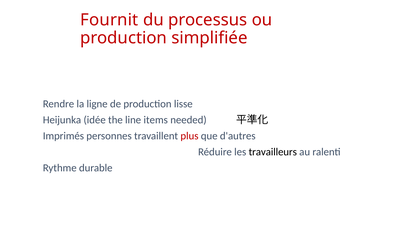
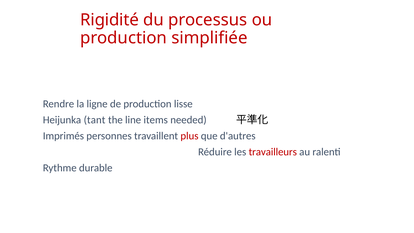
Fournit: Fournit -> Rigidité (110, 20)
idée: idée -> tant (95, 120)
travailleurs colour: black -> red (273, 152)
